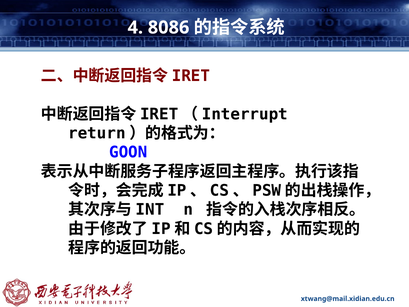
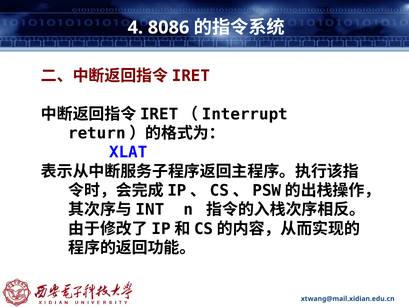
GOON: GOON -> XLAT (128, 152)
